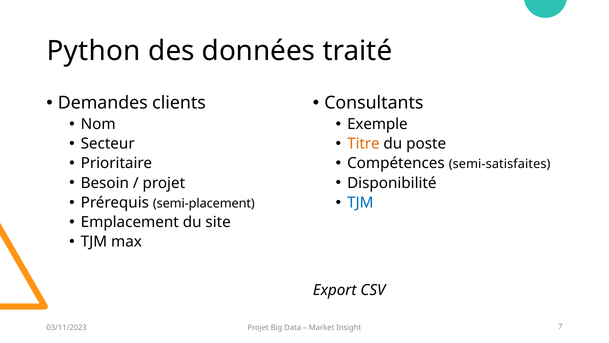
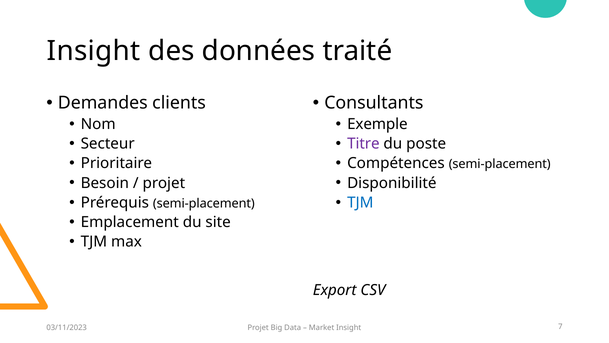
Python: Python -> Insight (94, 51)
Titre colour: orange -> purple (363, 144)
Compétences semi-satisfaites: semi-satisfaites -> semi-placement (500, 164)
